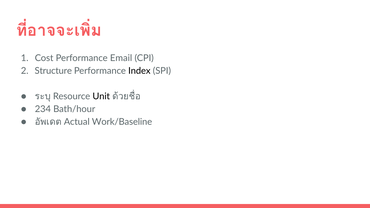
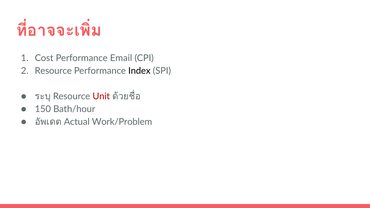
Structure: Structure -> Resource (53, 71)
Unit colour: black -> red (101, 96)
234: 234 -> 150 (43, 109)
Work/Baseline: Work/Baseline -> Work/Problem (122, 122)
